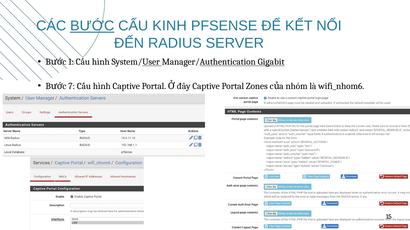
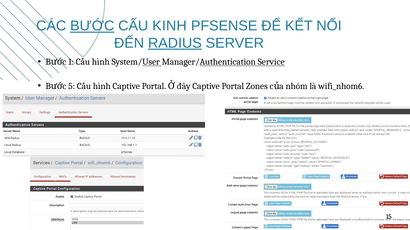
RADIUS underline: none -> present (175, 43)
Gigabit: Gigabit -> Service (271, 62)
7: 7 -> 5 (72, 86)
